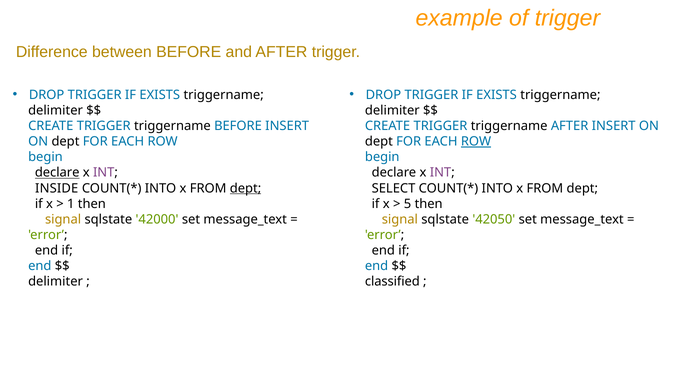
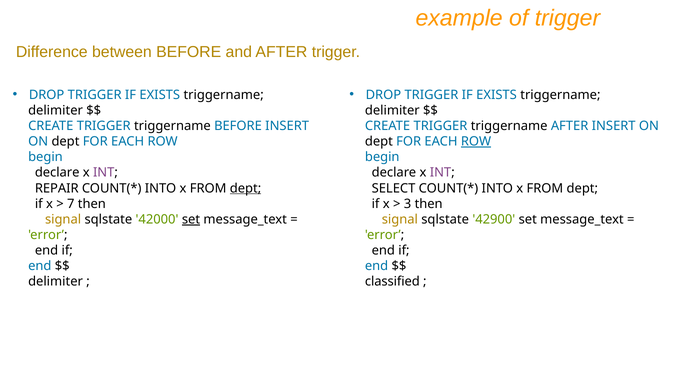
declare underline: present -> none (57, 173)
INSIDE: INSIDE -> REPAIR (57, 188)
1: 1 -> 7 (71, 204)
5: 5 -> 3 (408, 204)
set underline: none -> present (191, 219)
42050: 42050 -> 42900 (494, 219)
